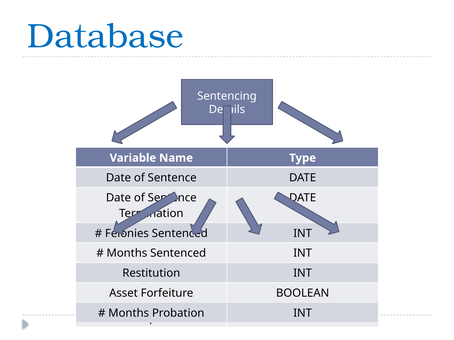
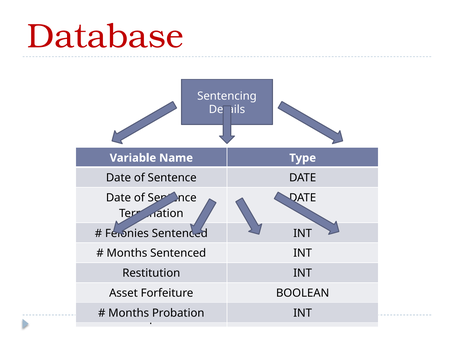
Database colour: blue -> red (105, 36)
